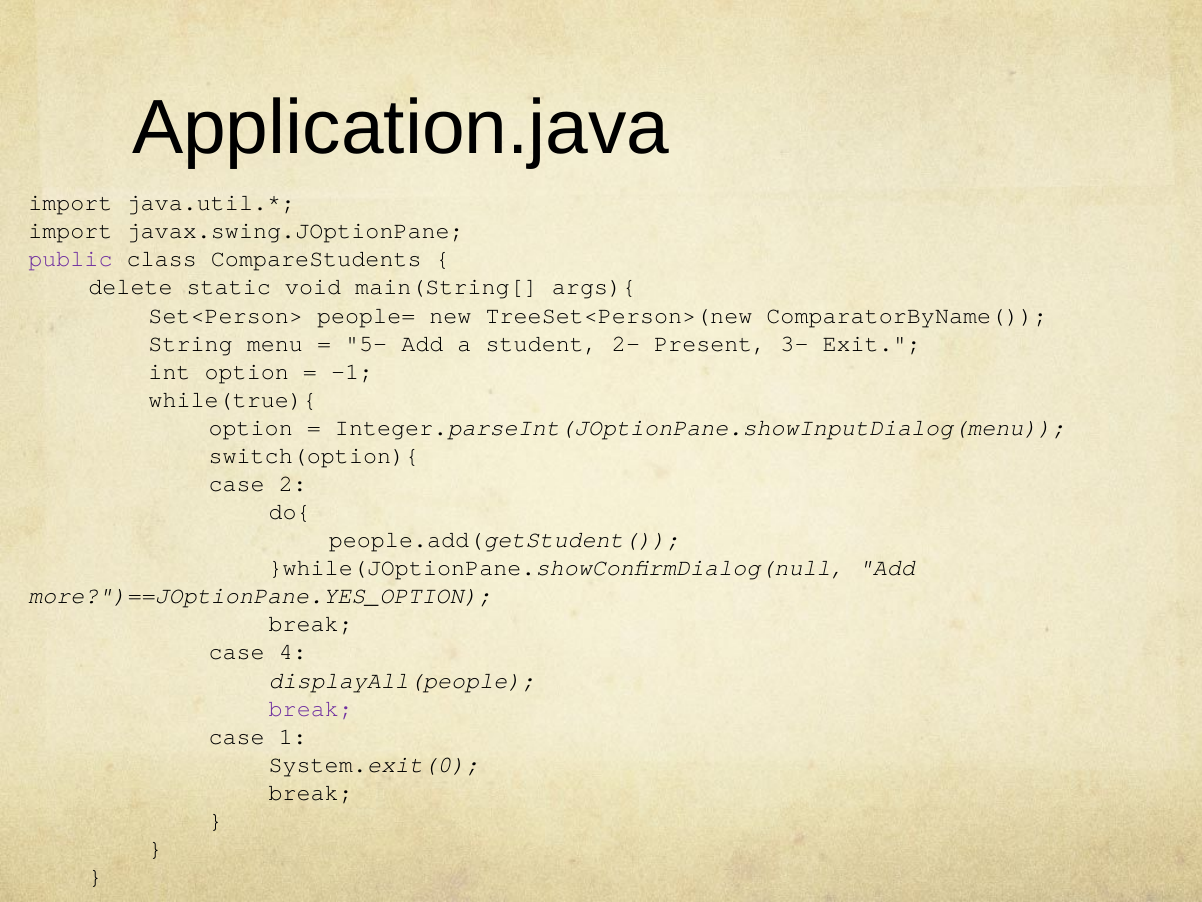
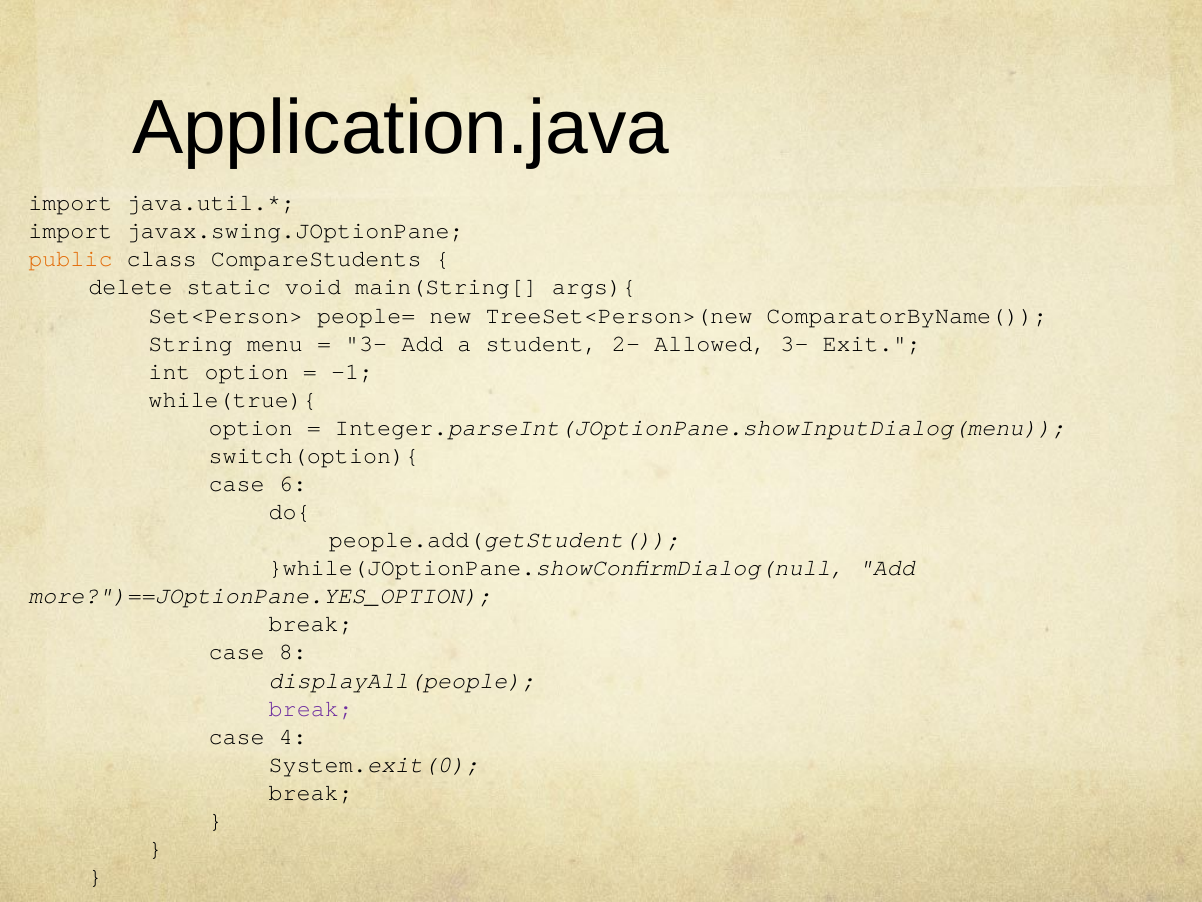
public colour: purple -> orange (70, 259)
5-: 5- -> 3- (366, 343)
Present: Present -> Allowed (710, 343)
2: 2 -> 6 (293, 483)
4: 4 -> 8 (293, 652)
1: 1 -> 4 (293, 736)
